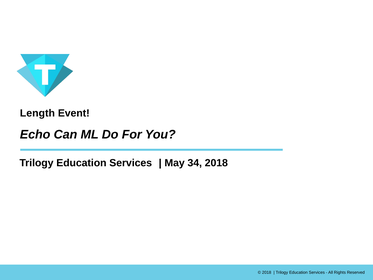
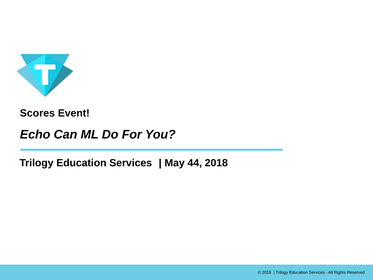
Length: Length -> Scores (37, 113)
34: 34 -> 44 (195, 163)
